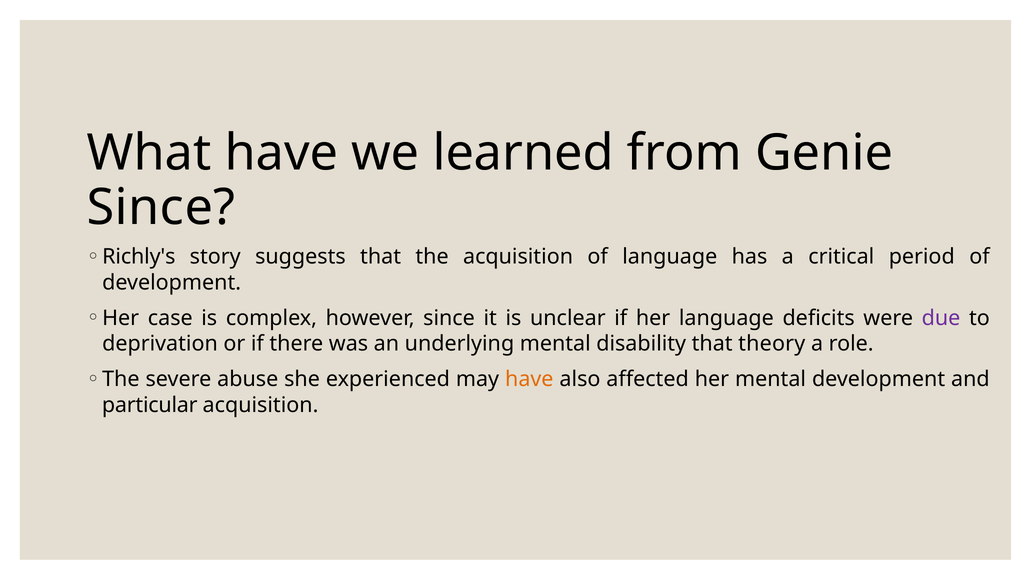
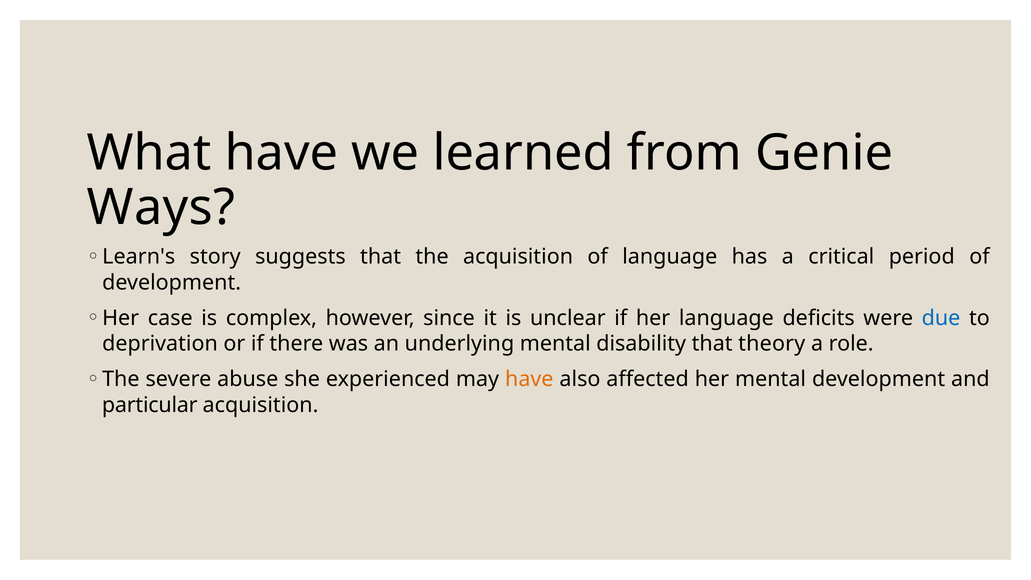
Since: Since -> Ways (161, 208)
Richly's: Richly's -> Learn's (139, 257)
due colour: purple -> blue (941, 318)
